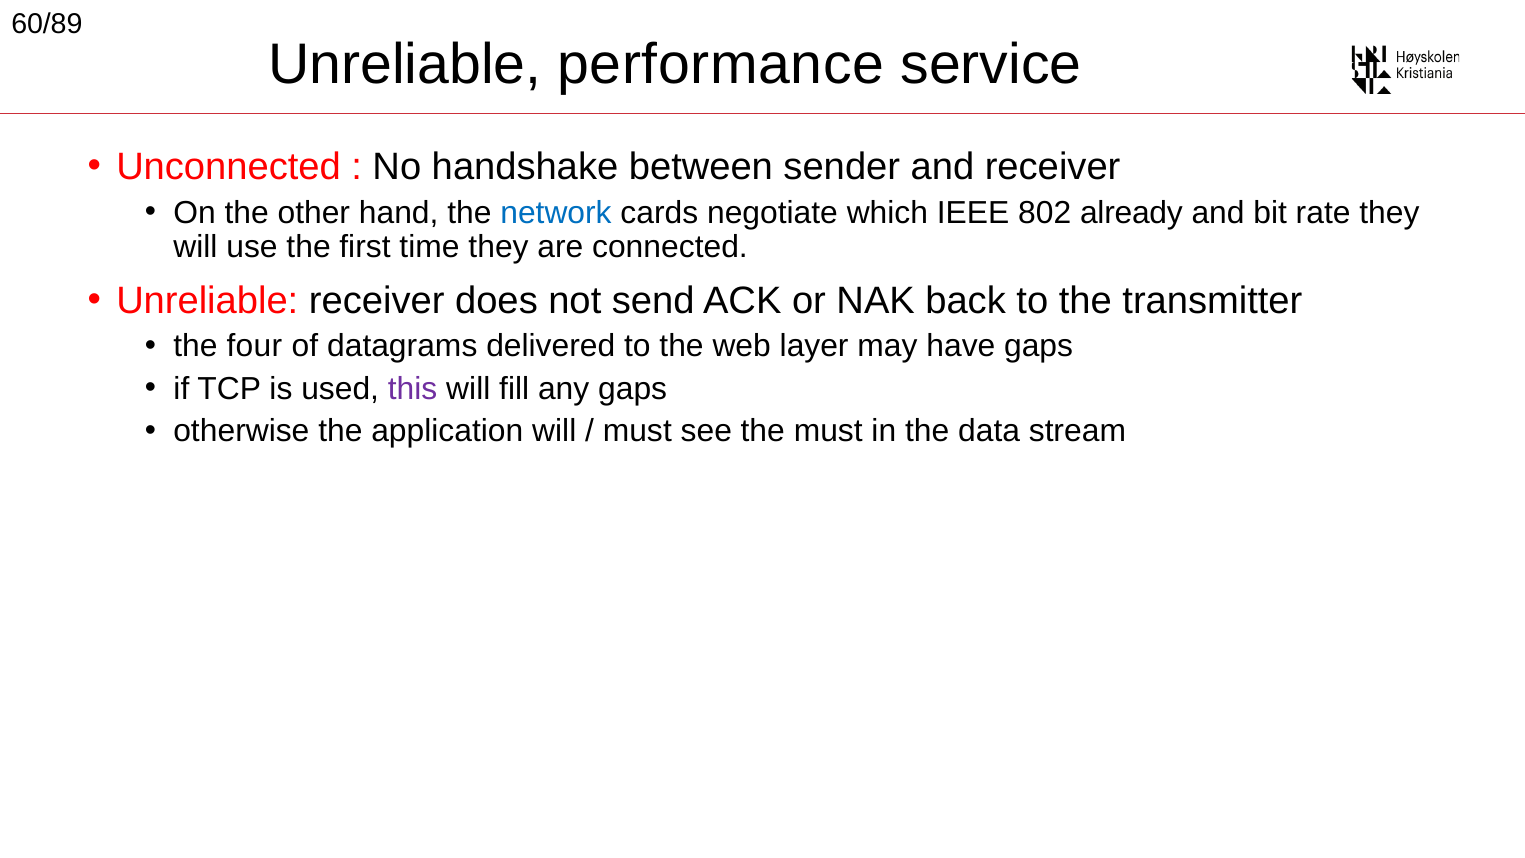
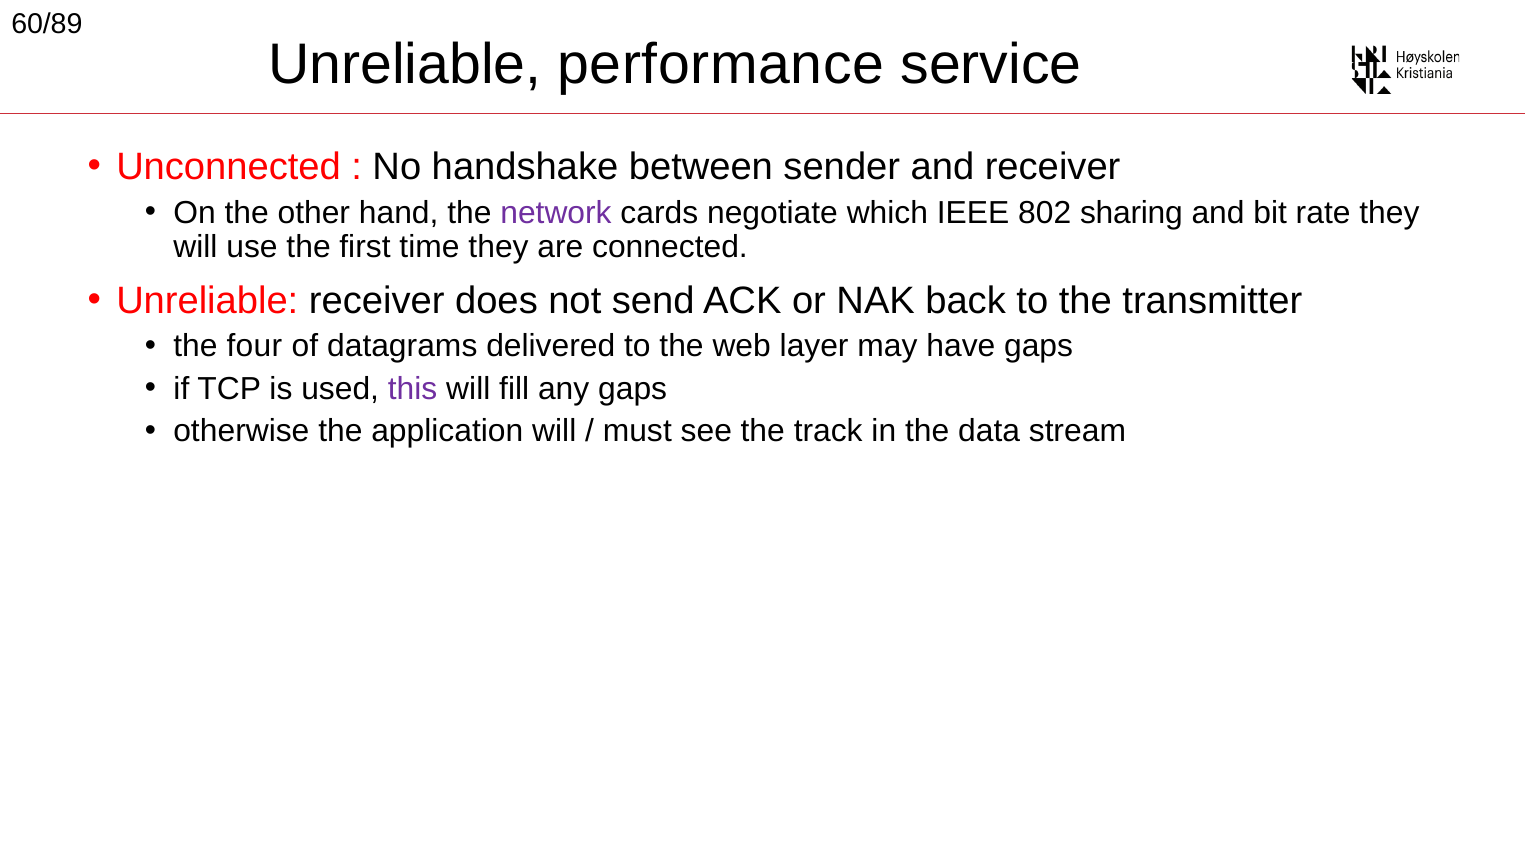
network colour: blue -> purple (556, 212)
already: already -> sharing (1131, 212)
the must: must -> track (828, 431)
